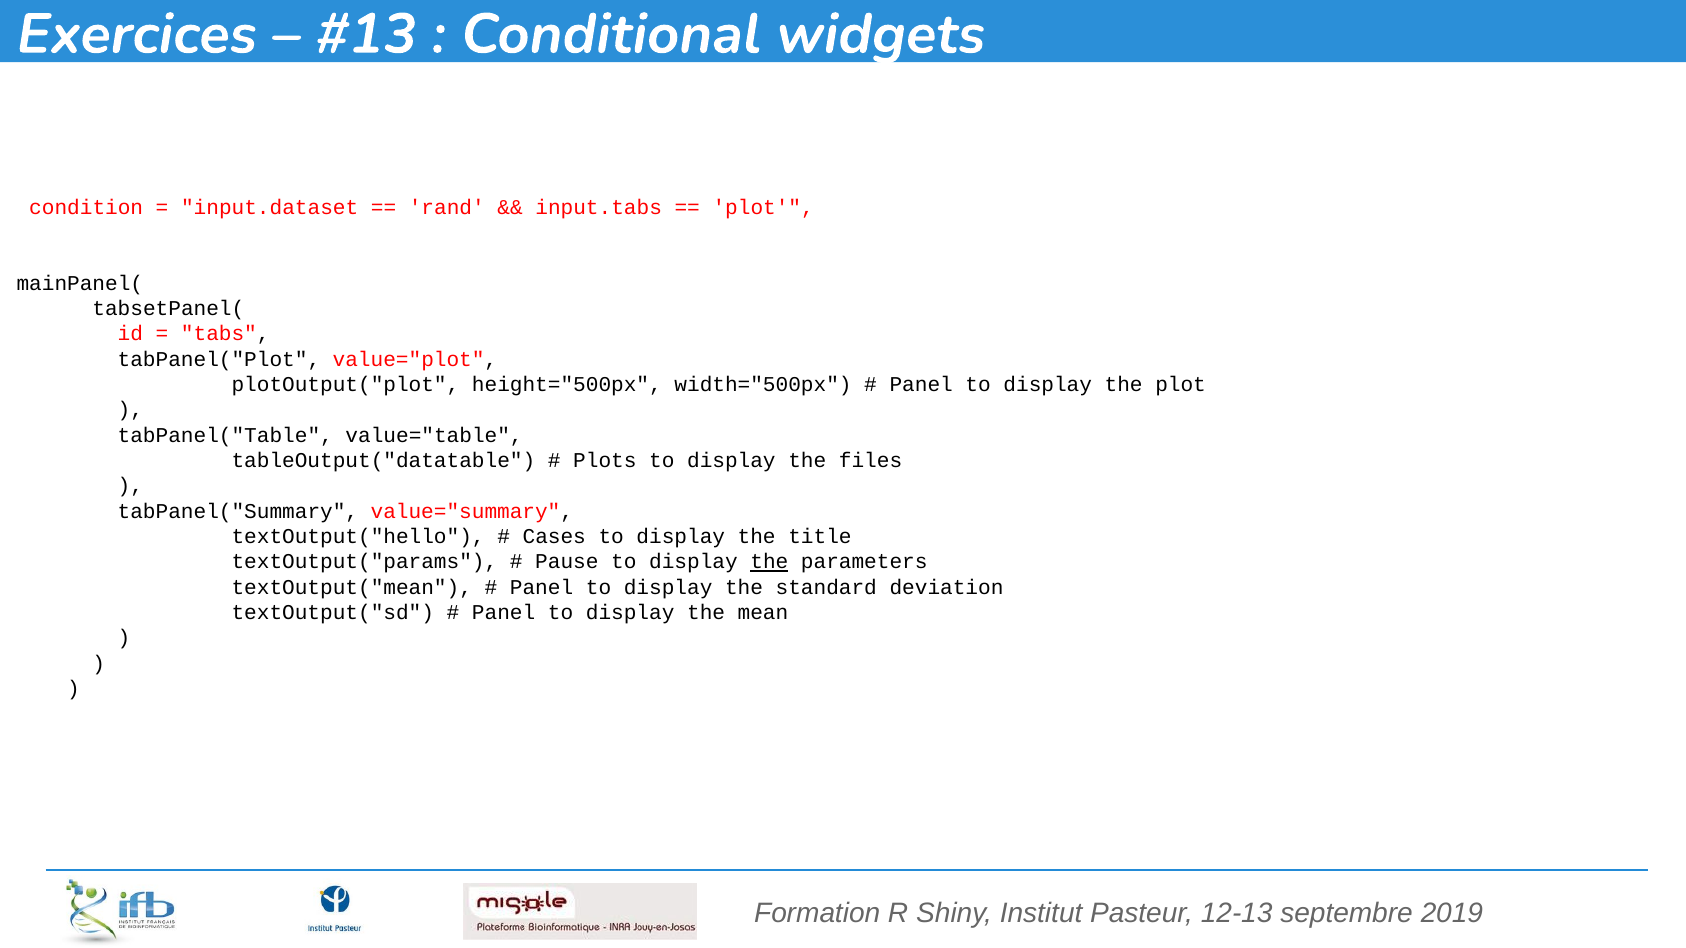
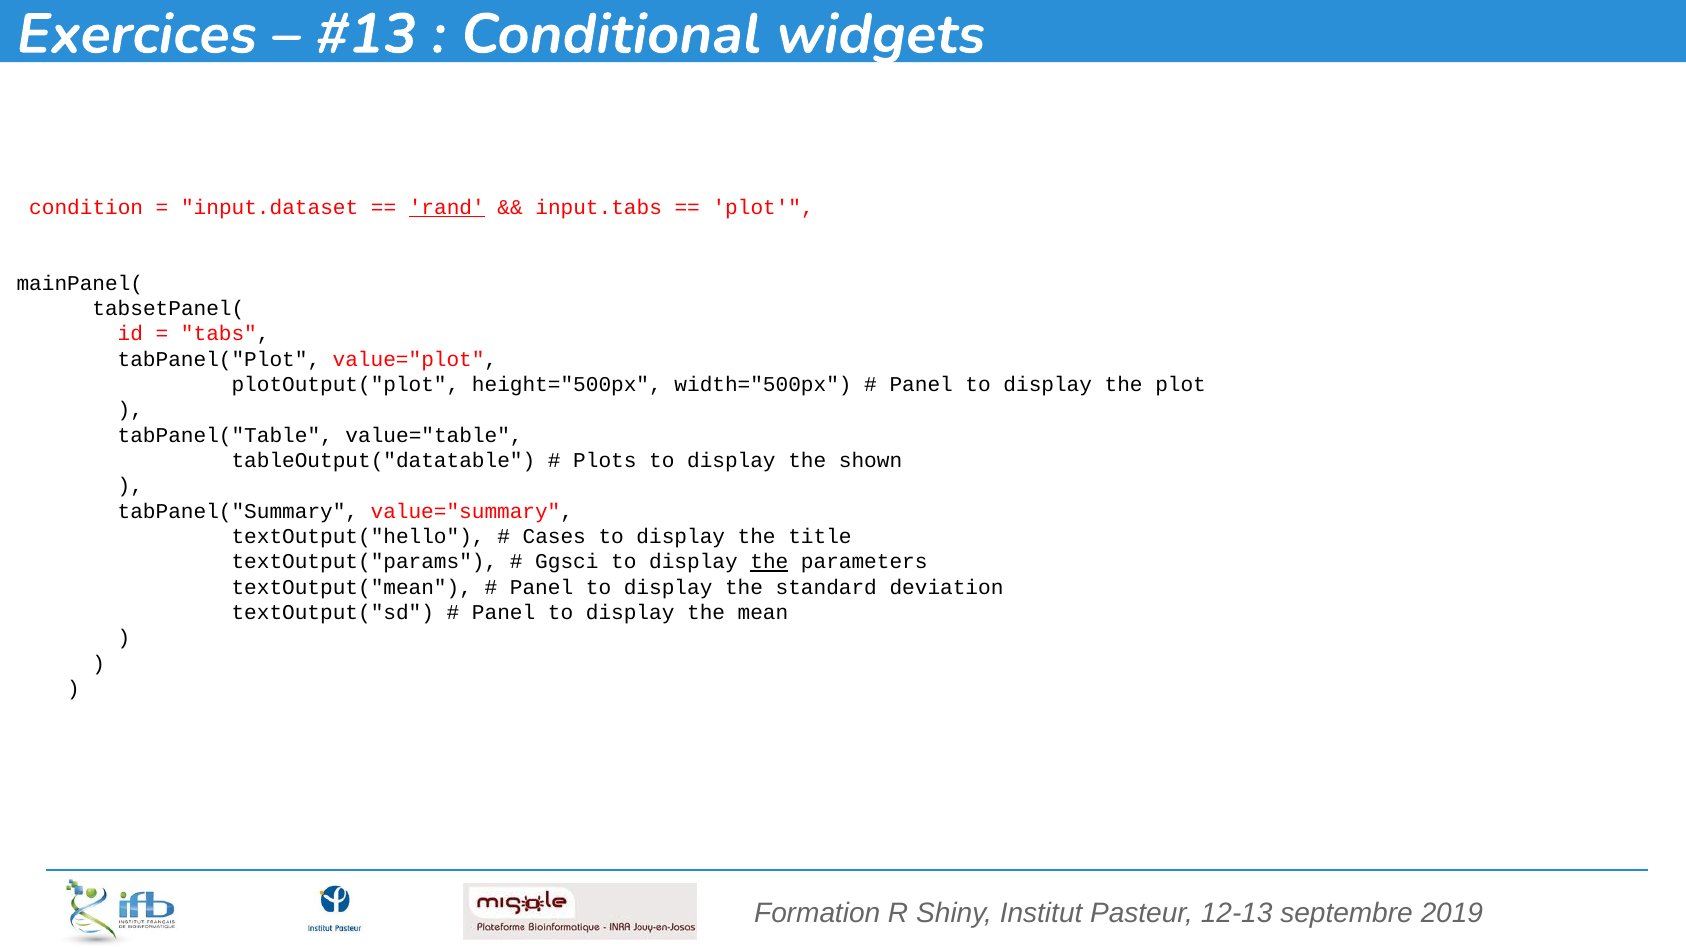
rand underline: none -> present (447, 207)
files: files -> shown (871, 461)
Pause: Pause -> Ggsci (567, 562)
